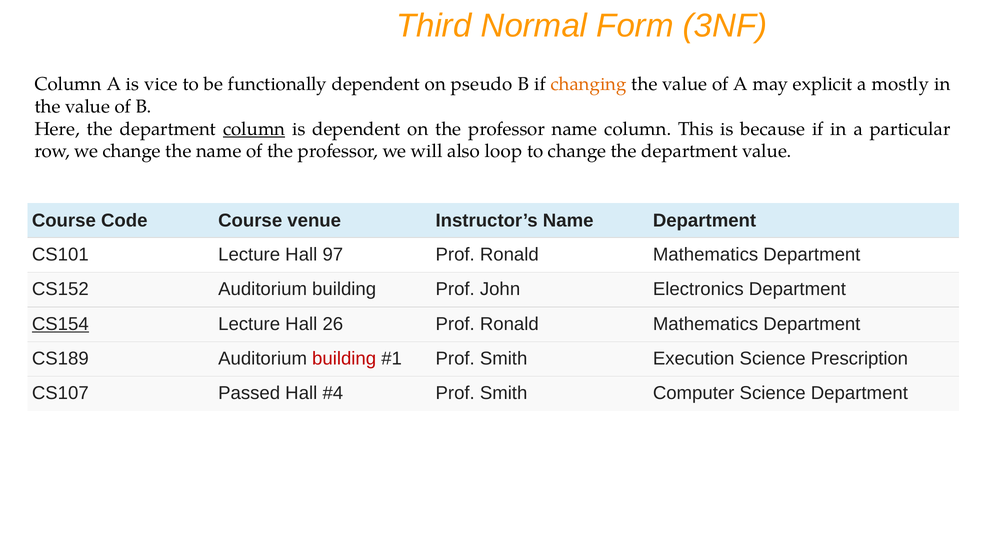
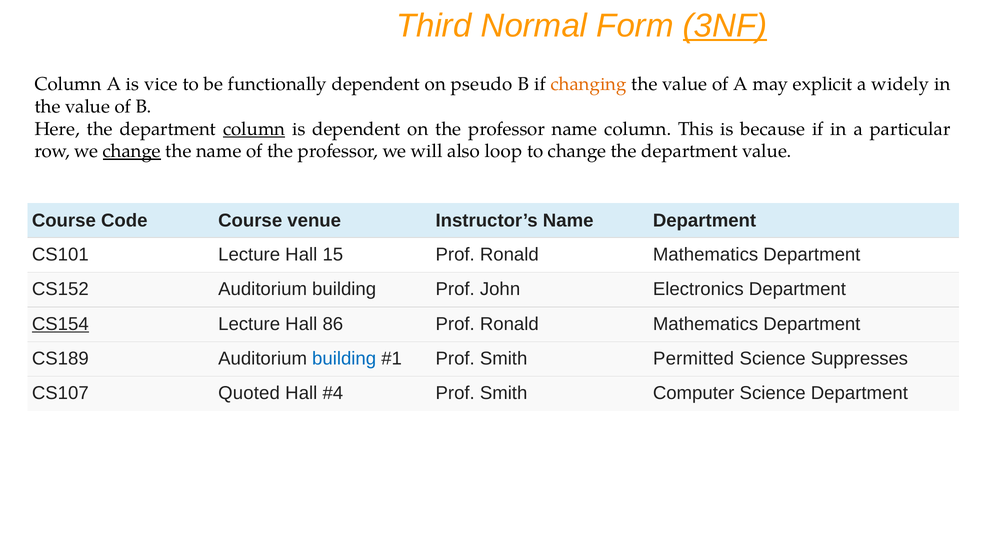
3NF underline: none -> present (725, 26)
mostly: mostly -> widely (900, 84)
change underline: none -> present (132, 151)
97: 97 -> 15 (333, 254)
26: 26 -> 86 (333, 324)
building colour: red -> blue (344, 359)
Execution: Execution -> Permitted (694, 359)
Prescription: Prescription -> Suppresses (859, 359)
Passed: Passed -> Quoted (249, 393)
